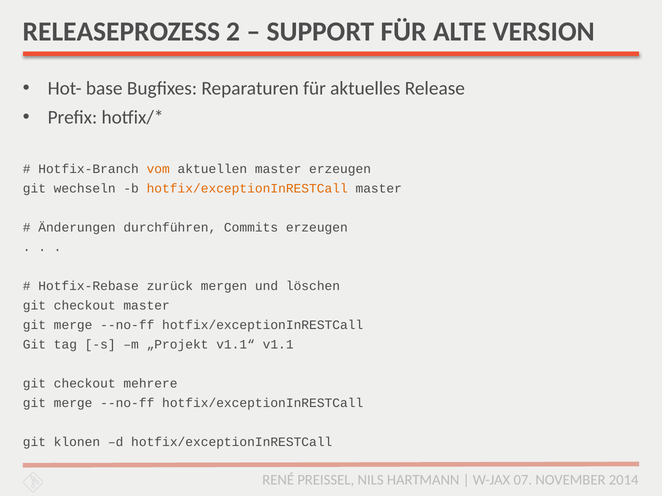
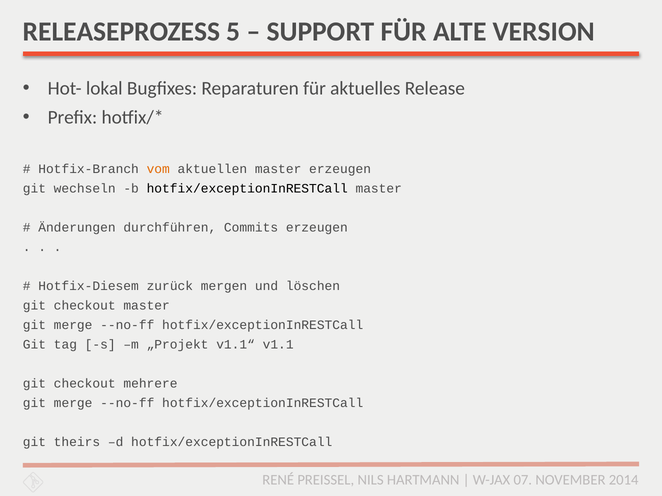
2: 2 -> 5 (233, 32)
base: base -> lokal (104, 88)
hotfix/exceptionInRESTCall colour: orange -> black (247, 189)
Hotfix-Rebase: Hotfix-Rebase -> Hotfix-Diesem (89, 286)
klonen: klonen -> theirs (77, 442)
